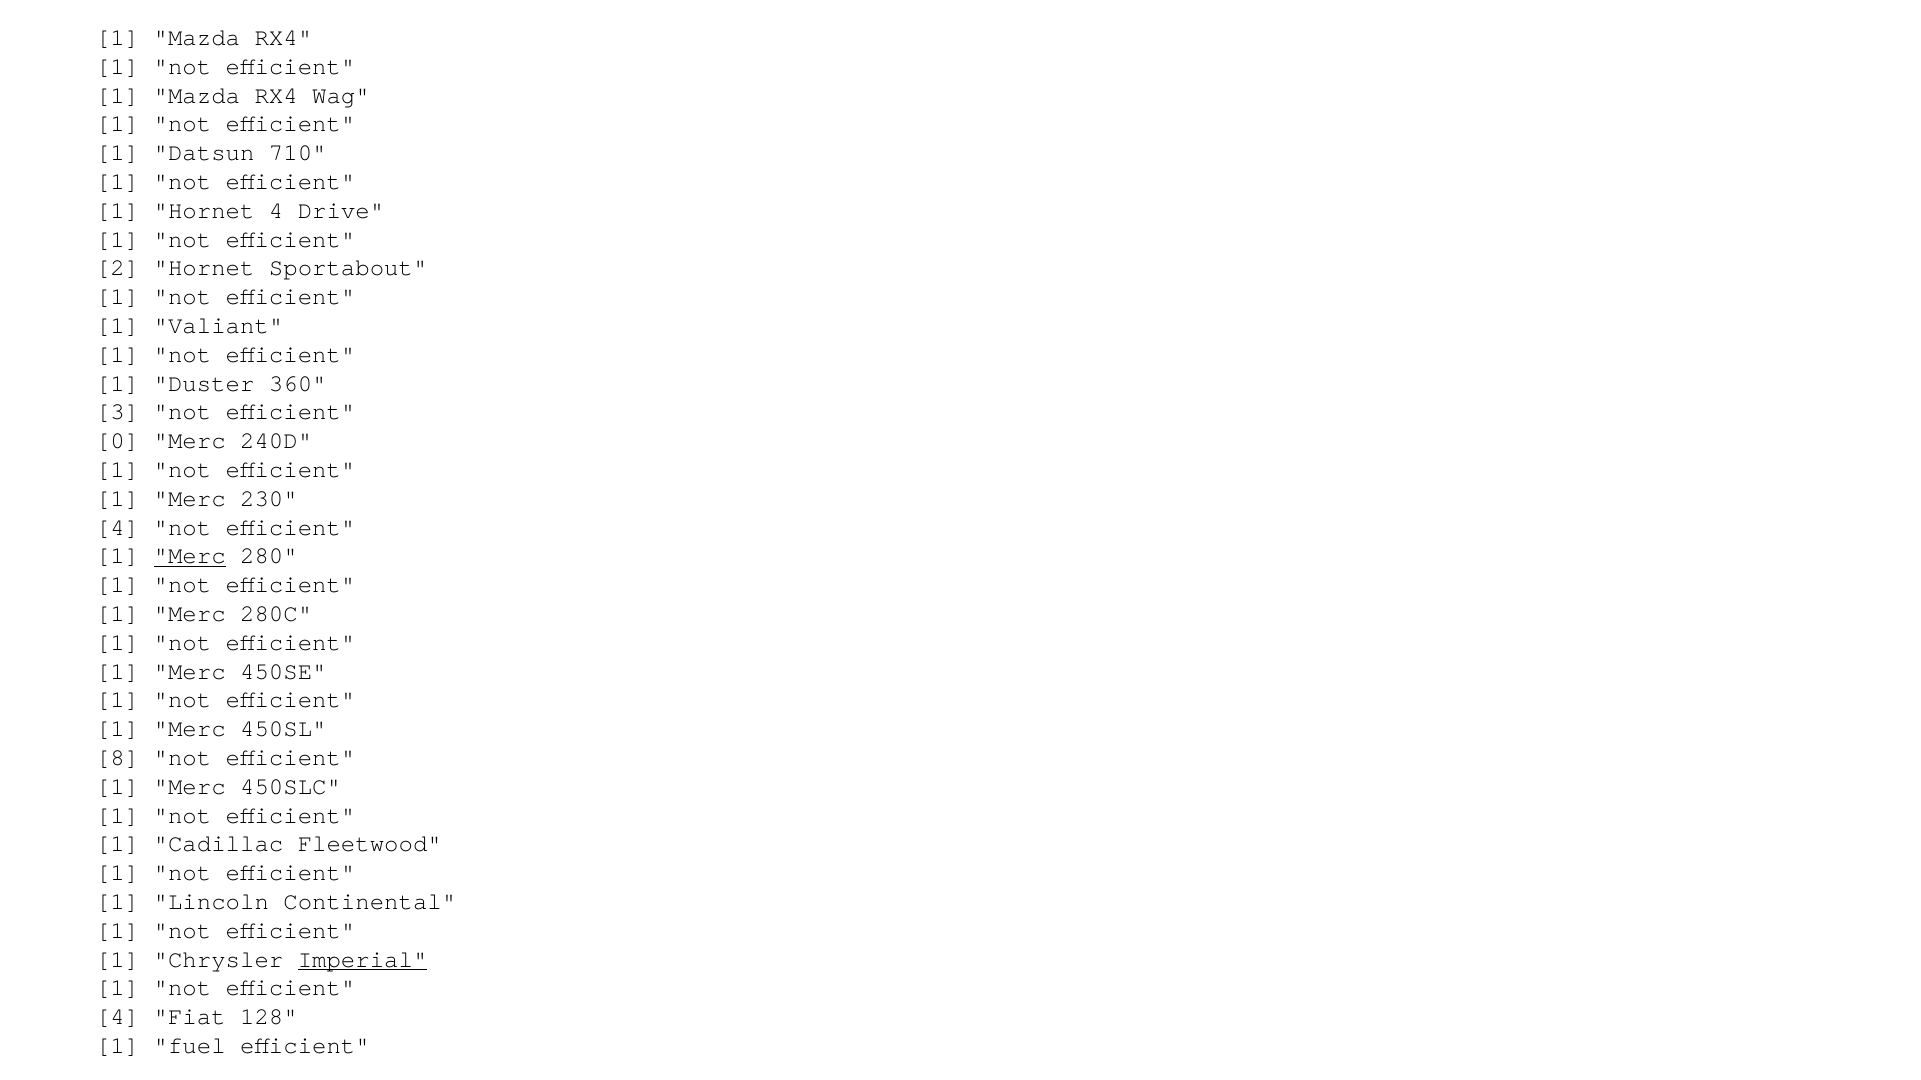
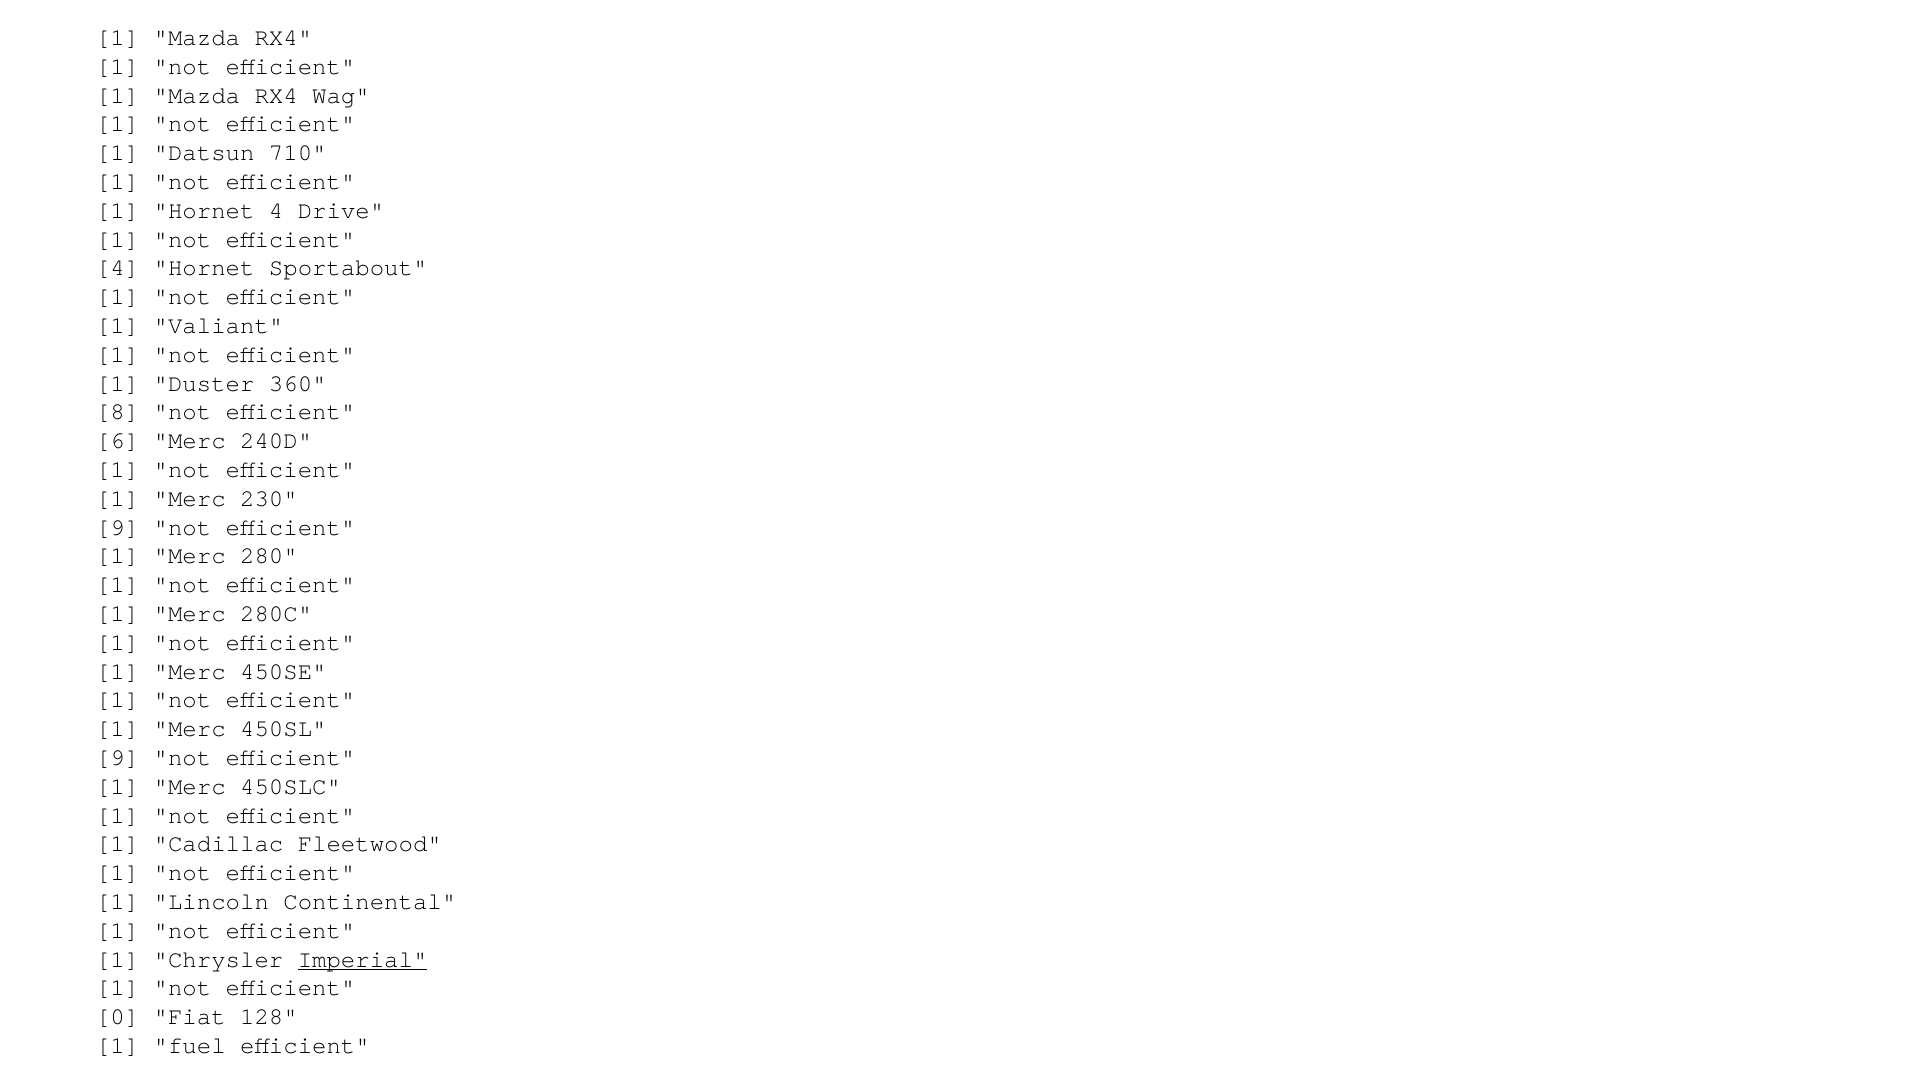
2: 2 -> 4 (118, 268)
3: 3 -> 8 (118, 412)
0: 0 -> 6 (118, 441)
4: 4 -> 9 (118, 528)
Merc underline: present -> none (190, 556)
8: 8 -> 9 (118, 758)
4: 4 -> 0 (118, 1017)
